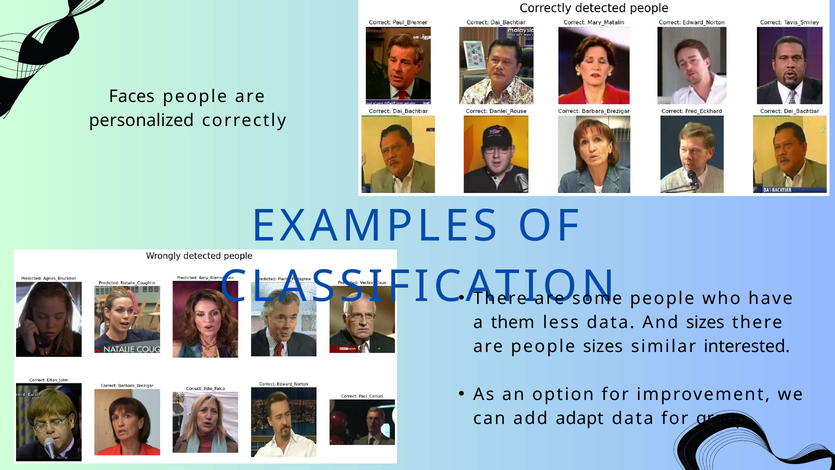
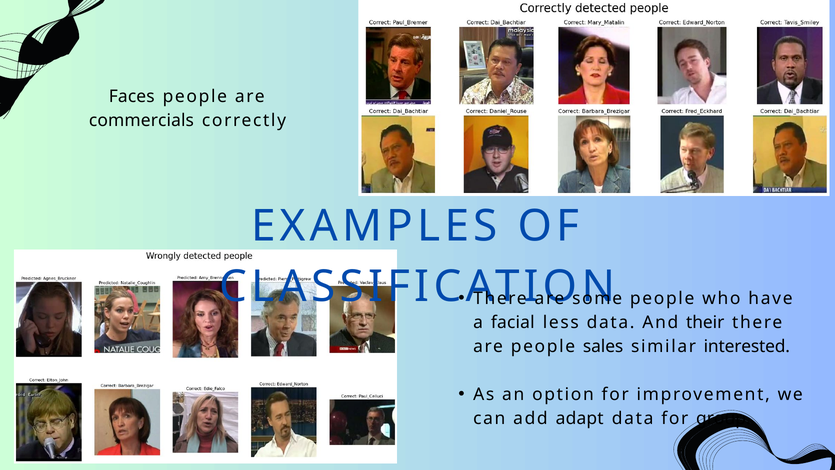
personalized: personalized -> commercials (141, 121)
them: them -> facial (513, 322)
And sizes: sizes -> their (705, 322)
people sizes: sizes -> sales (603, 346)
